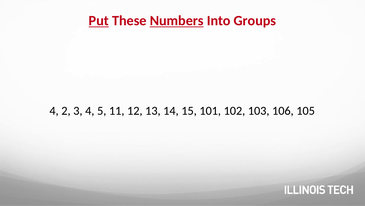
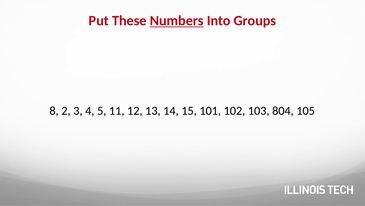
Put underline: present -> none (99, 21)
4: 4 -> 8 (54, 111)
106: 106 -> 804 (283, 111)
